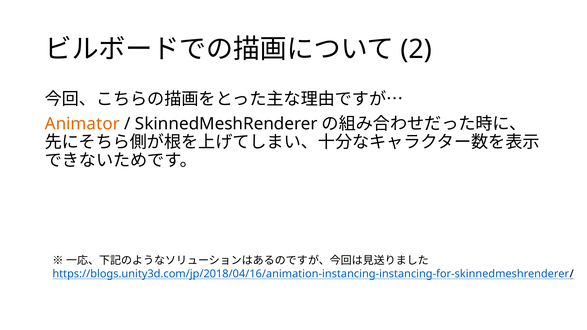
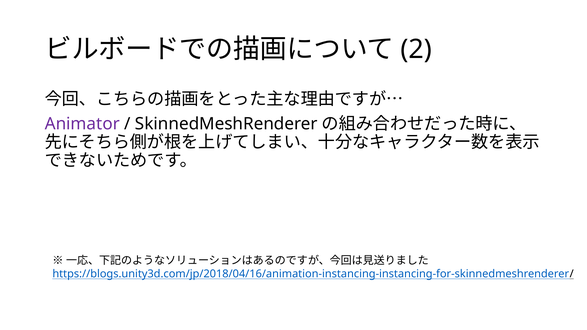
Animator colour: orange -> purple (82, 124)
